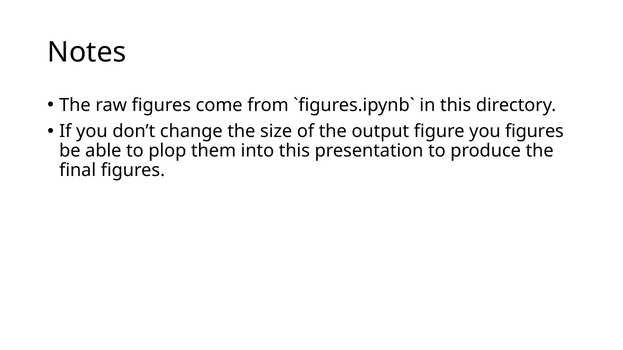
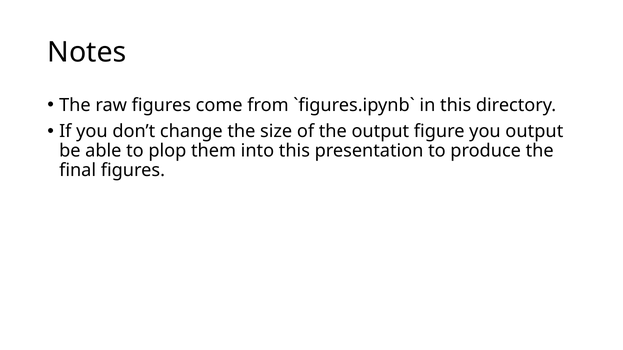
you figures: figures -> output (534, 131)
